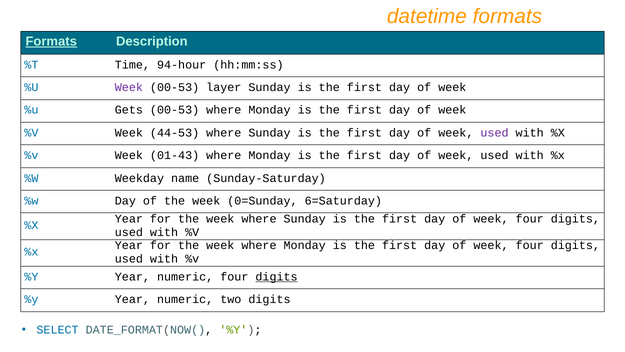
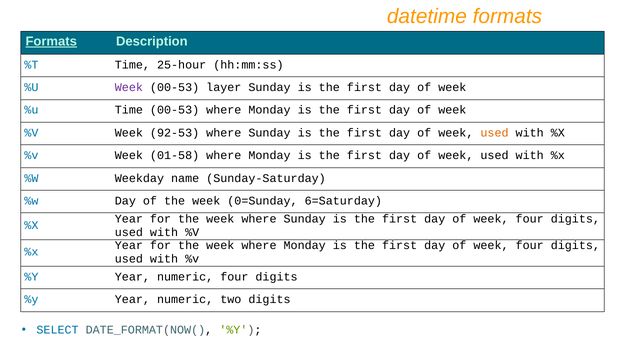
94-hour: 94-hour -> 25-hour (182, 65)
%u Gets: Gets -> Time (129, 110)
44-53: 44-53 -> 92-53 (175, 133)
used colour: purple -> orange (495, 133)
01-43: 01-43 -> 01-58 (175, 155)
digits underline: present -> none (277, 276)
